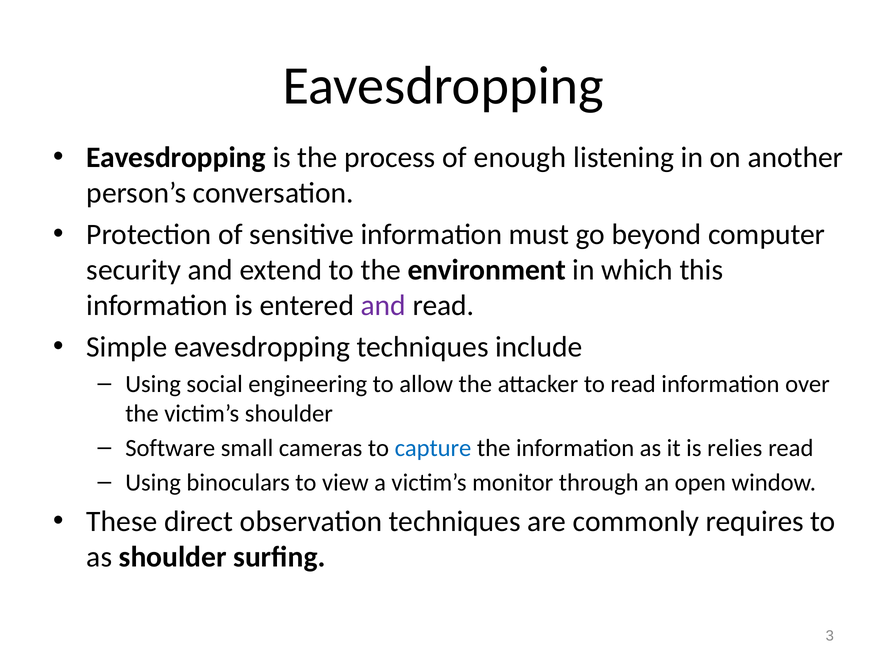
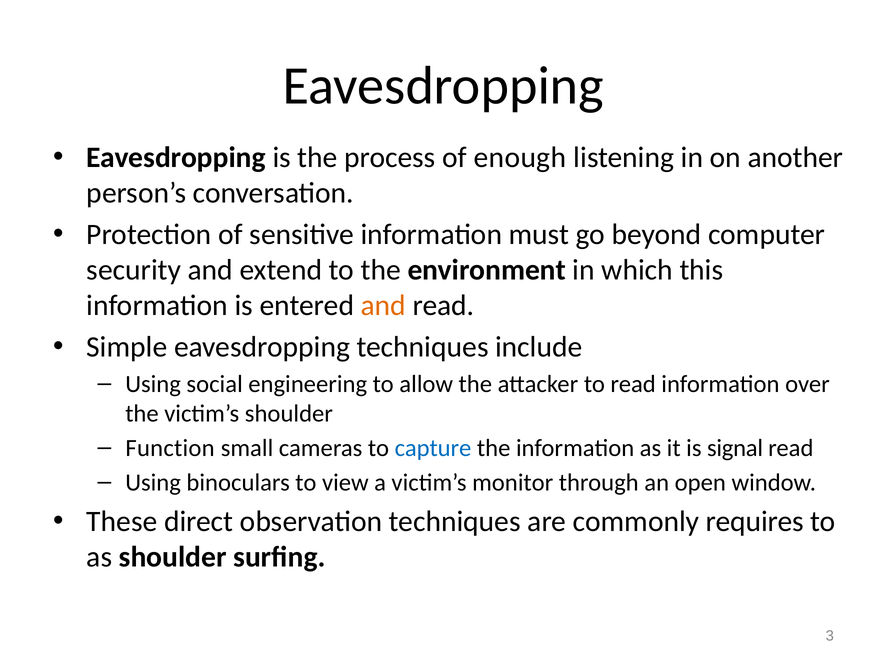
and colour: purple -> orange (383, 305)
Software: Software -> Function (170, 448)
relies: relies -> signal (735, 448)
